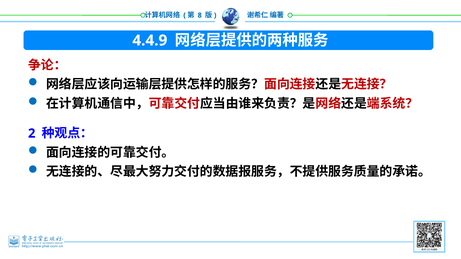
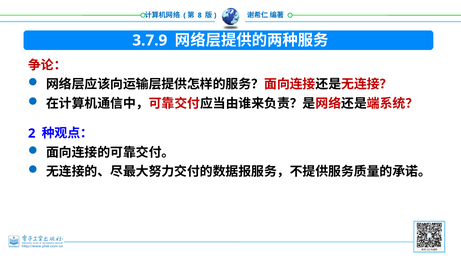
4.4.9: 4.4.9 -> 3.7.9 (150, 40)
